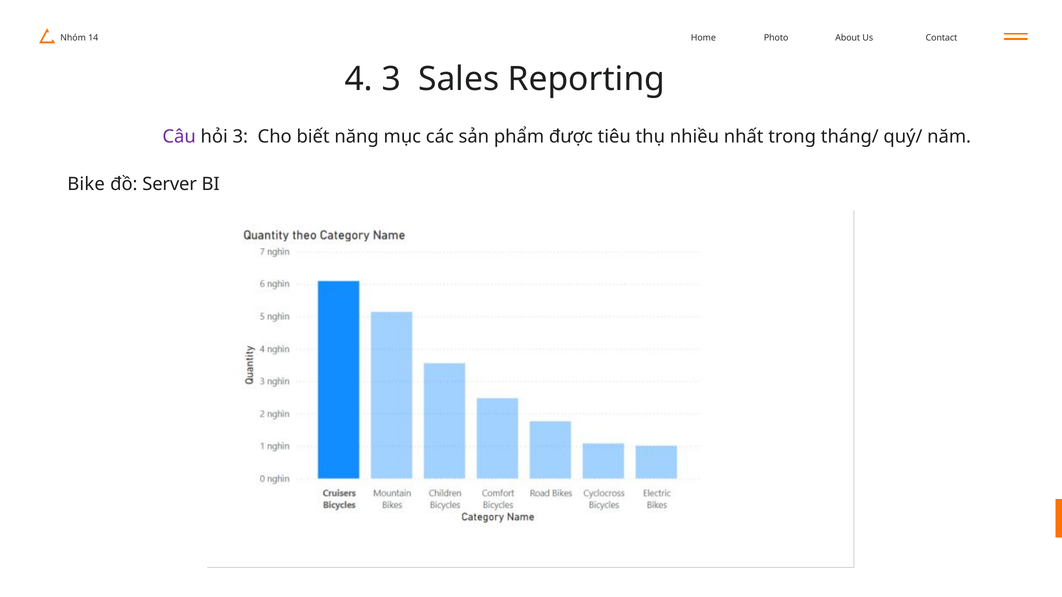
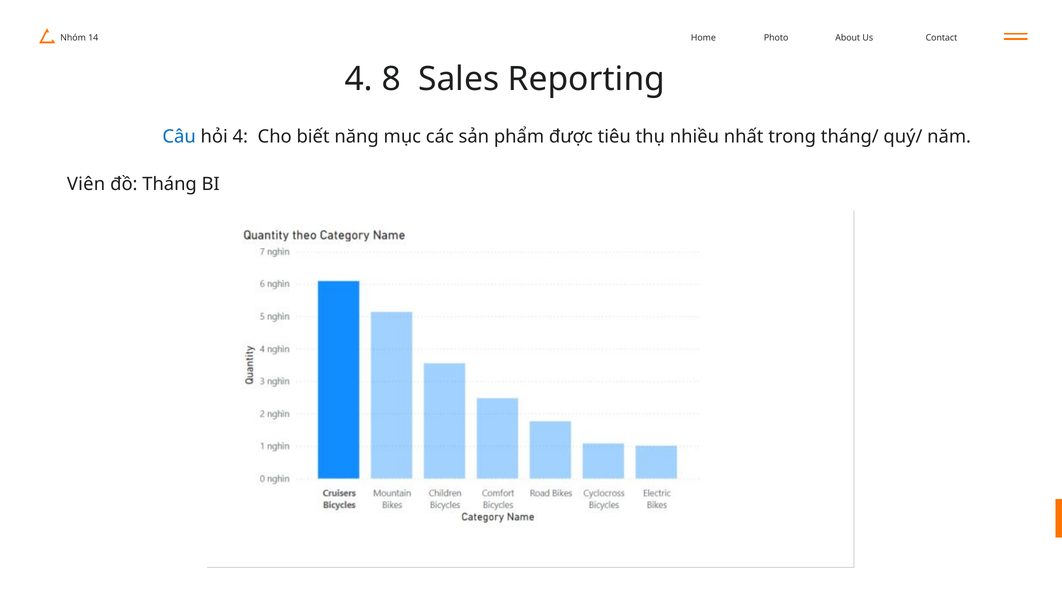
4 3: 3 -> 8 (391, 79)
Câu colour: purple -> blue (179, 137)
hỏi 3: 3 -> 4 (240, 137)
Bike: Bike -> Viên (86, 184)
Server: Server -> Tháng (170, 184)
